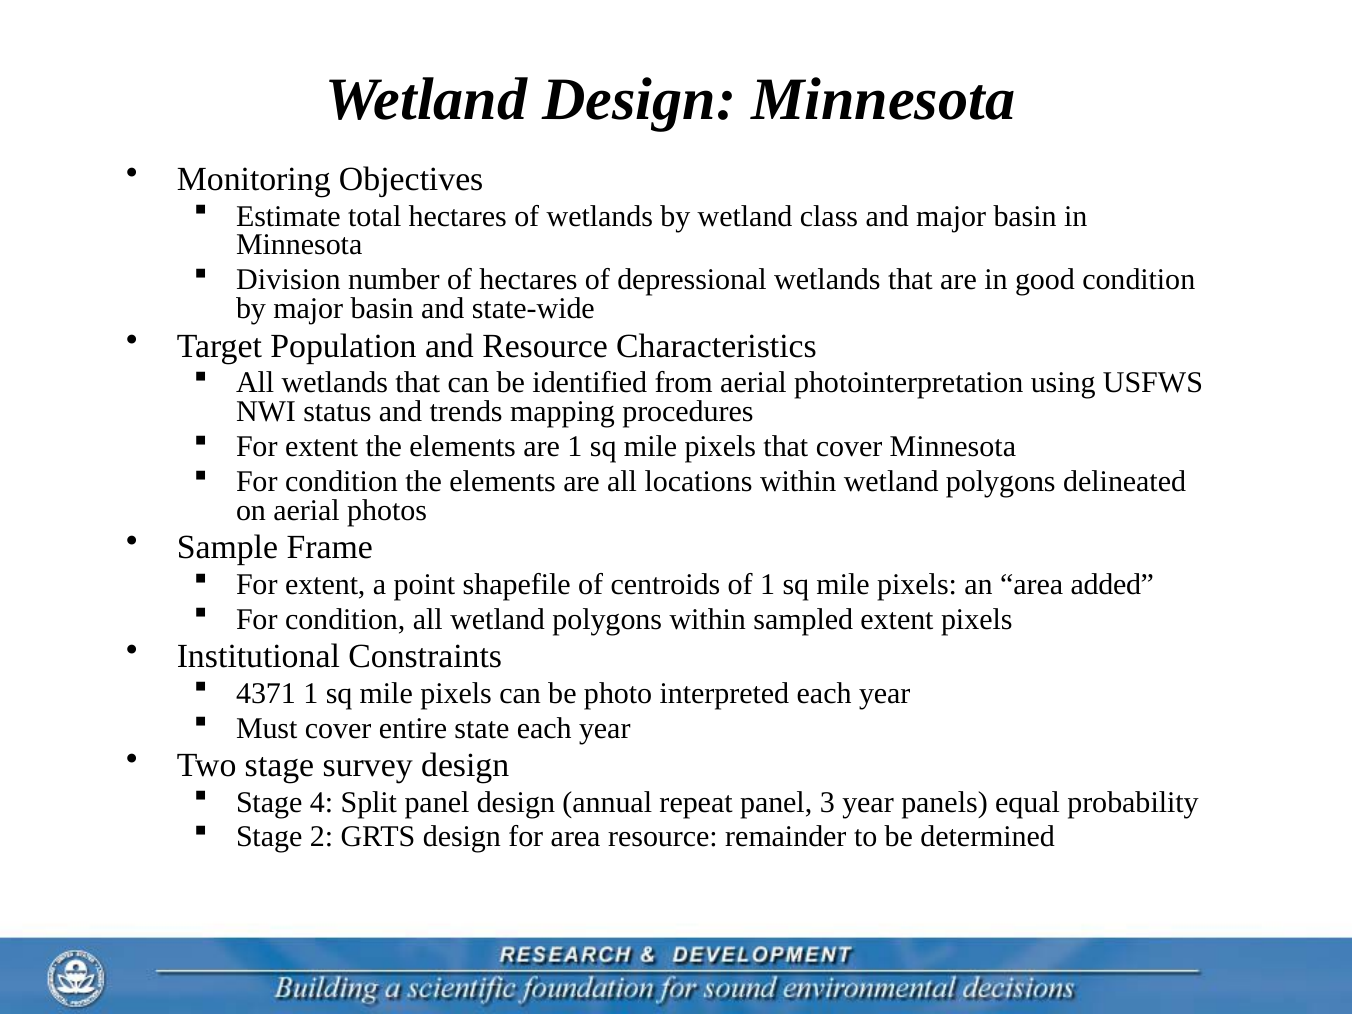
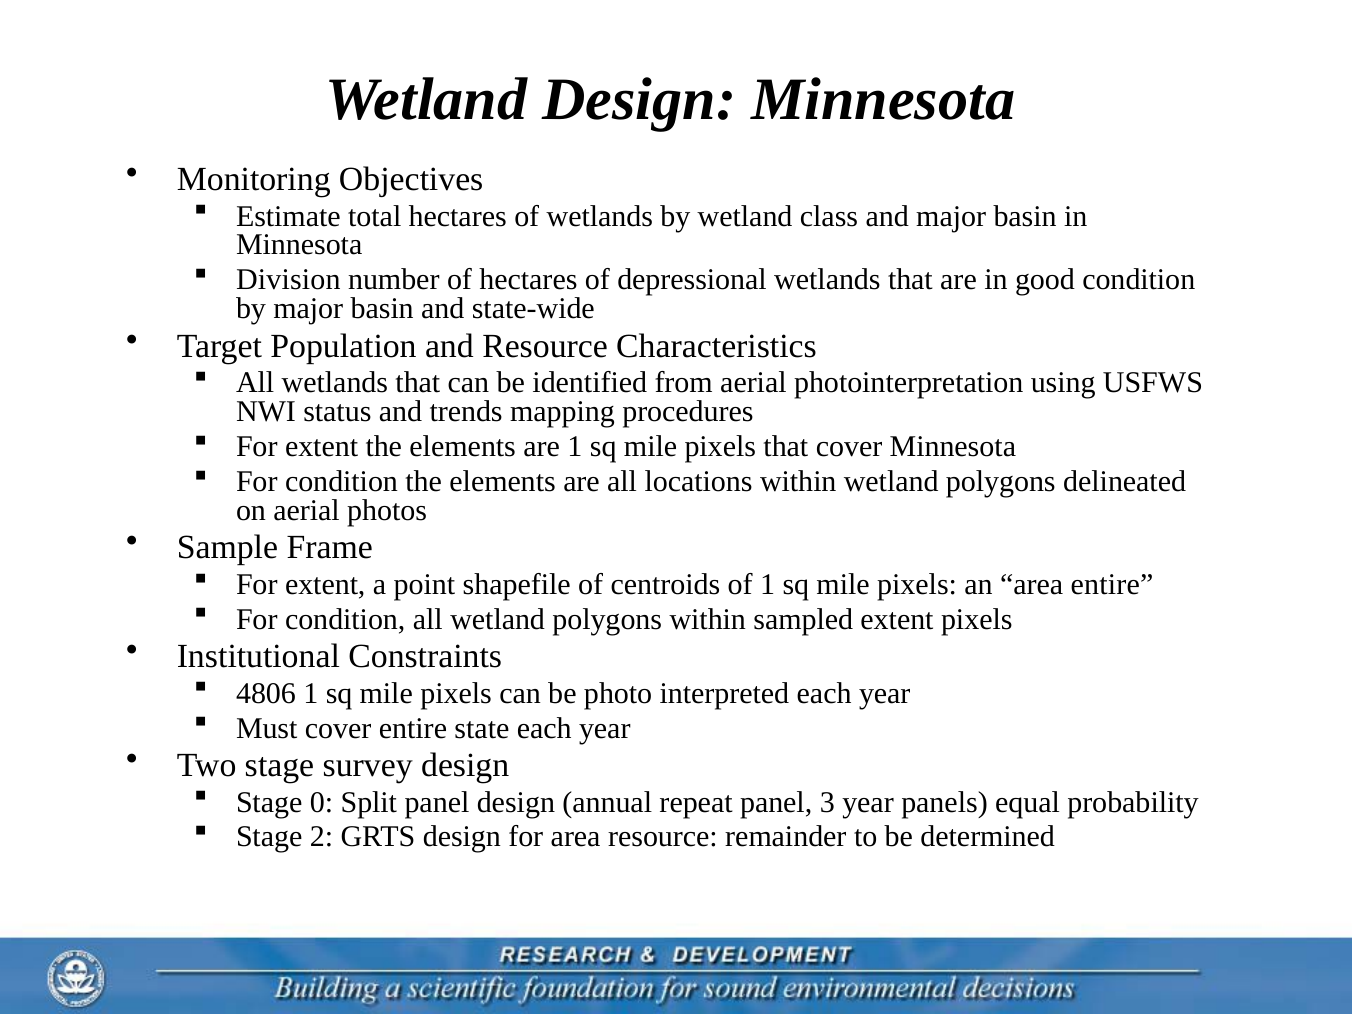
area added: added -> entire (1112, 584)
4371: 4371 -> 4806 (266, 693)
4: 4 -> 0 (322, 802)
